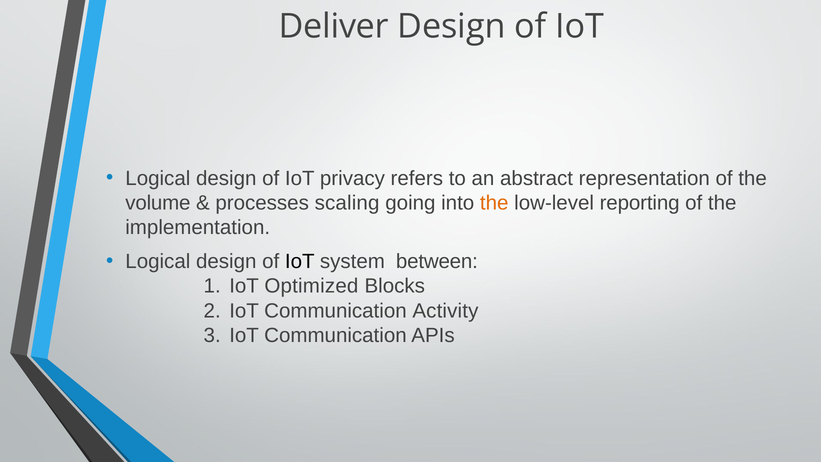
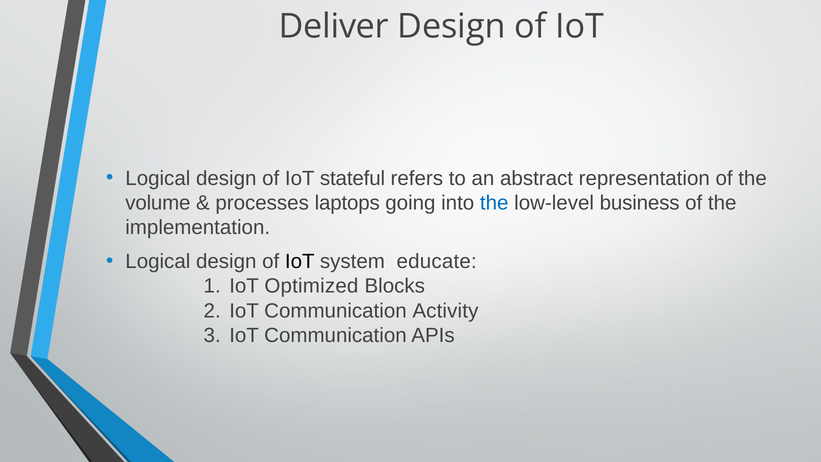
privacy: privacy -> stateful (353, 178)
scaling: scaling -> laptops (347, 203)
the colour: orange -> blue (494, 203)
reporting: reporting -> business (640, 203)
between: between -> educate (437, 261)
